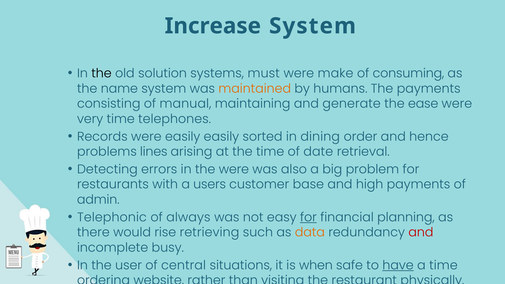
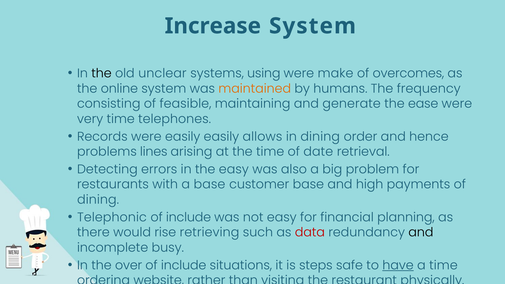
solution: solution -> unclear (162, 73)
must: must -> using (264, 73)
consuming: consuming -> overcomes (408, 73)
name: name -> online (119, 89)
The payments: payments -> frequency (429, 89)
manual: manual -> feasible (185, 104)
sorted: sorted -> allows (262, 137)
the were: were -> easy (234, 169)
a users: users -> base (209, 185)
admin: admin -> dining (98, 200)
always: always -> include (189, 217)
for underline: present -> none (308, 217)
data colour: orange -> red (310, 233)
and colour: red -> black (421, 233)
user: user -> over (129, 265)
central: central -> include (184, 265)
when: when -> steps (316, 265)
